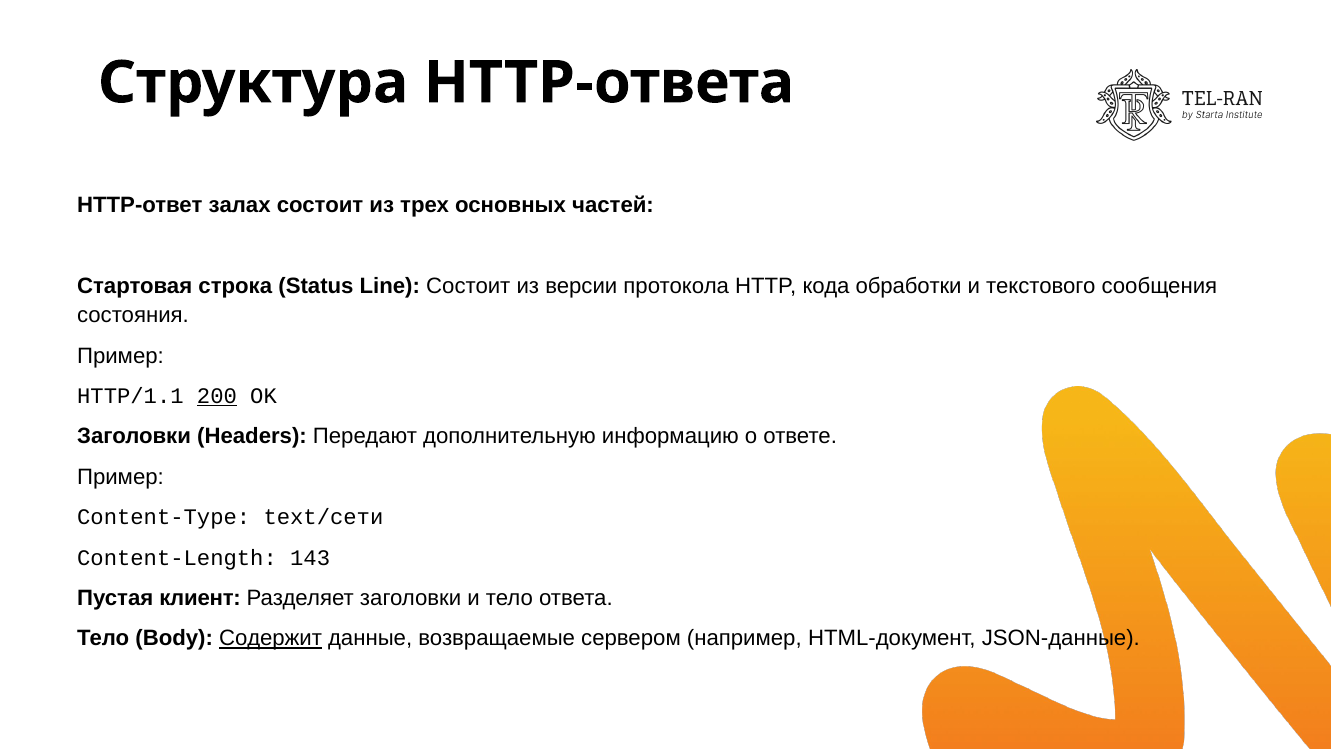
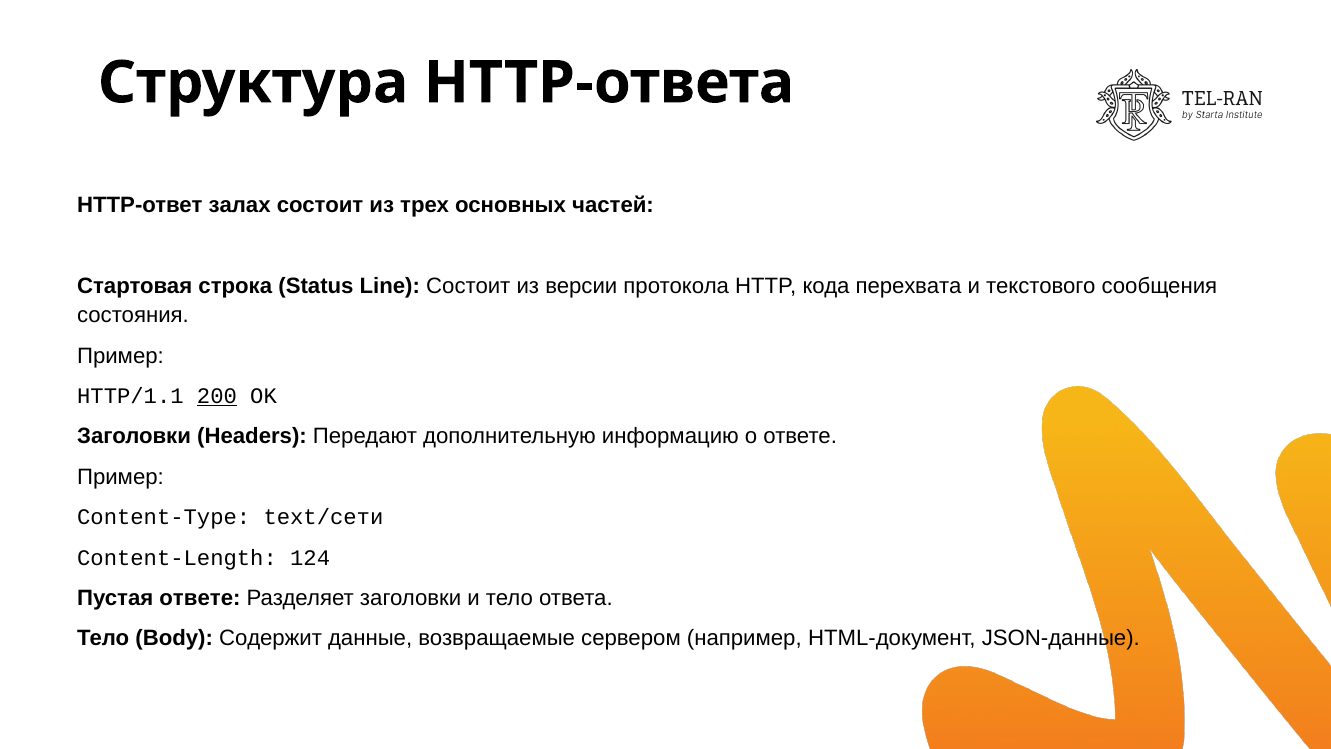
обработки: обработки -> перехвата (909, 286)
143: 143 -> 124 (310, 557)
Пустая клиент: клиент -> ответе (200, 598)
Содержит underline: present -> none (271, 638)
